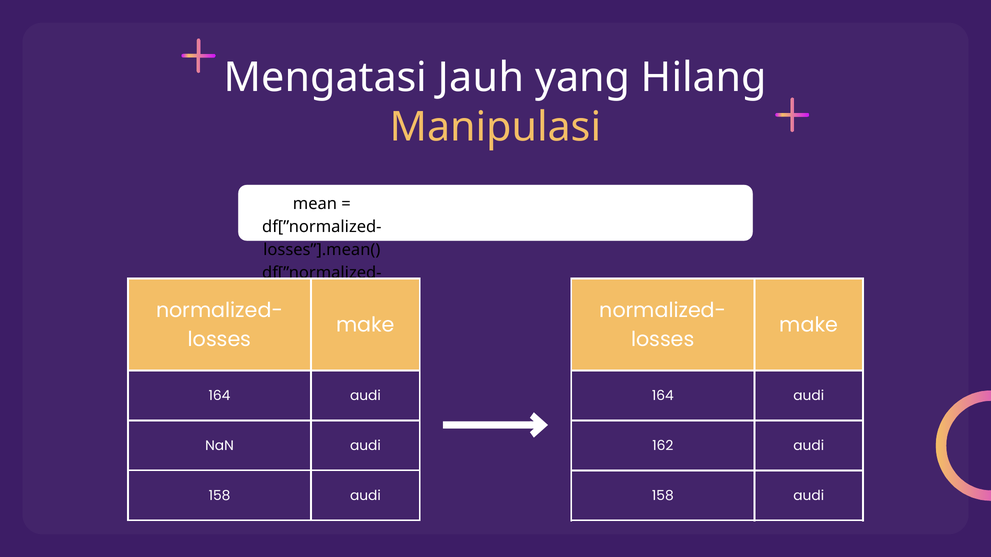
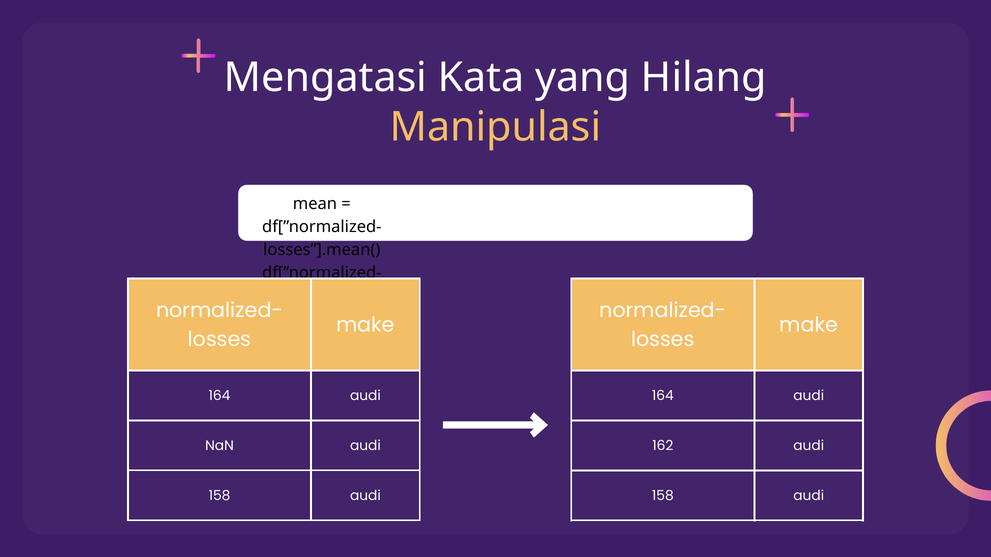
Jauh: Jauh -> Kata (481, 78)
